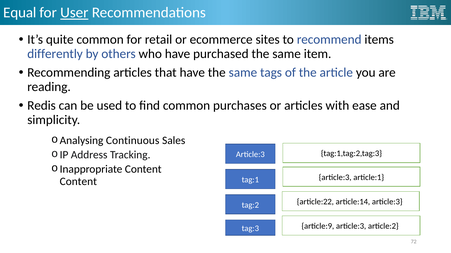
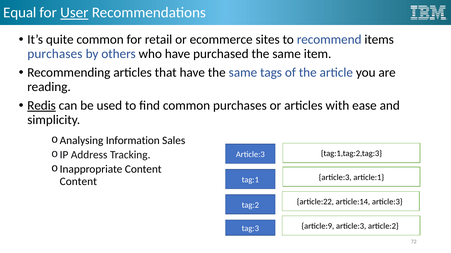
differently: differently -> purchases (55, 54)
Redis underline: none -> present (42, 106)
Continuous: Continuous -> Information (133, 141)
